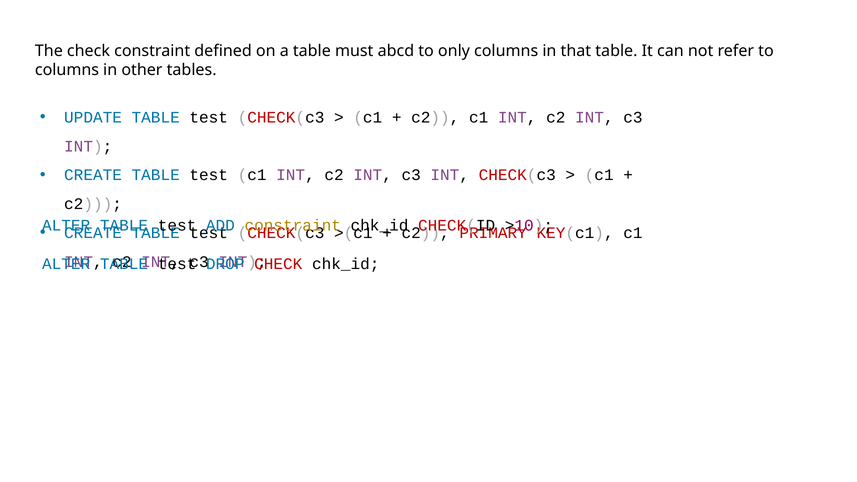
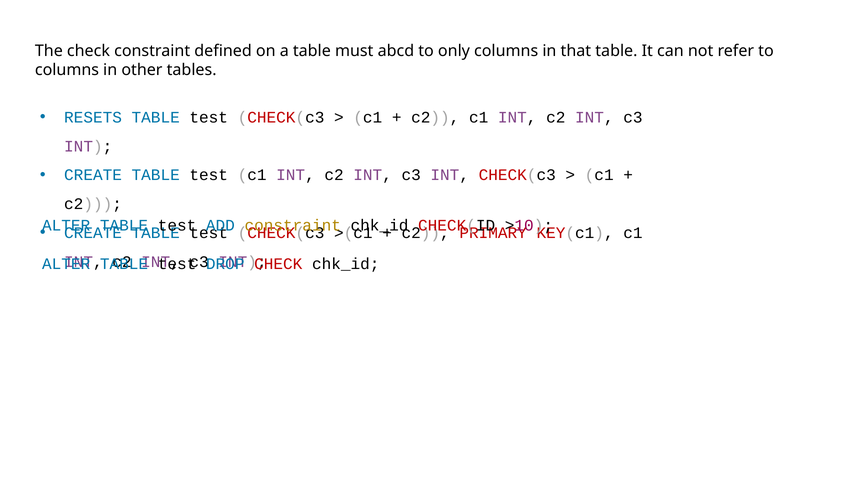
UPDATE: UPDATE -> RESETS (93, 117)
